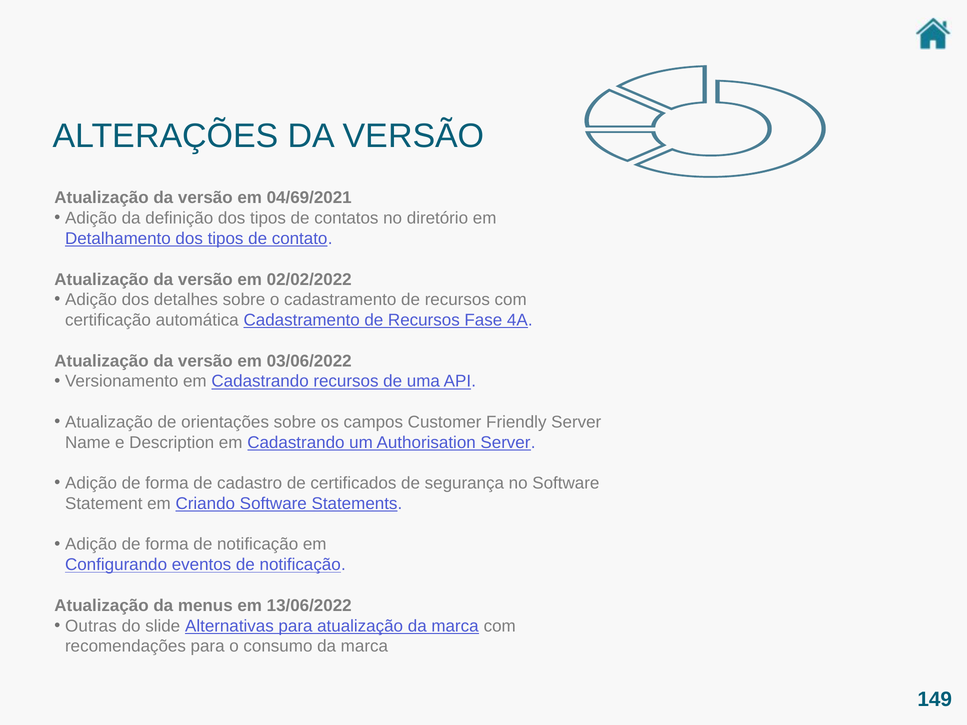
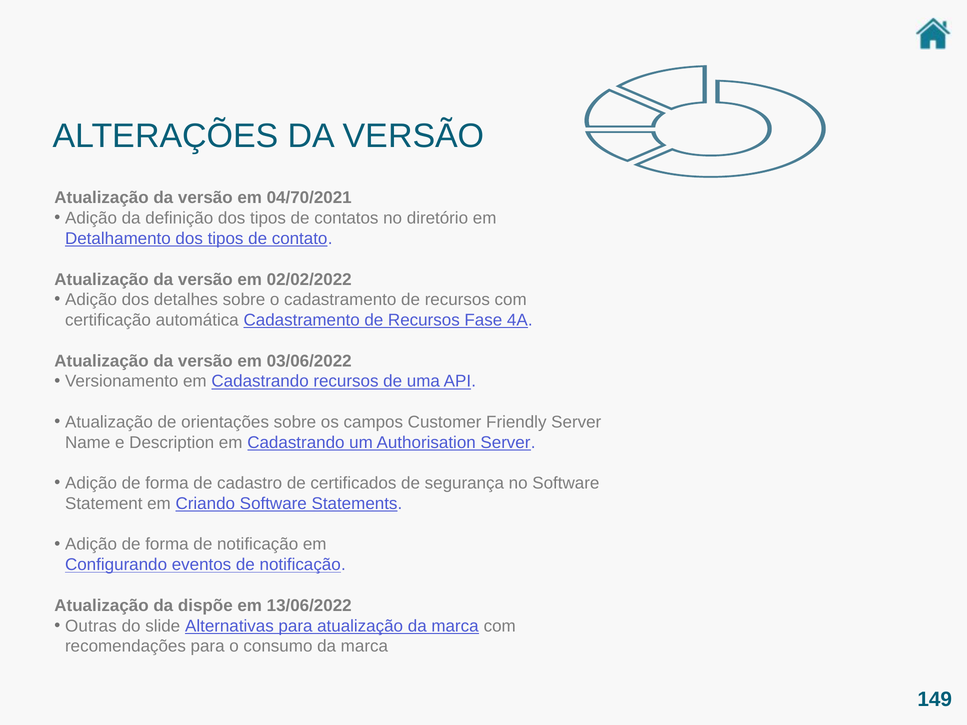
04/69/2021: 04/69/2021 -> 04/70/2021 (309, 198)
menus: menus -> dispõe (205, 606)
